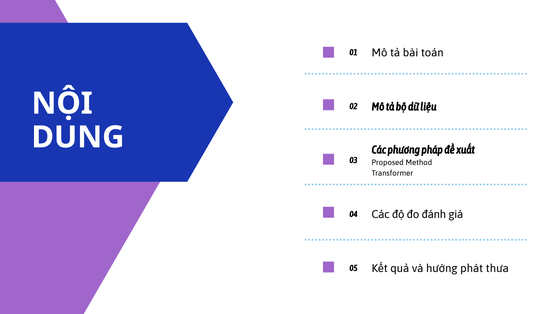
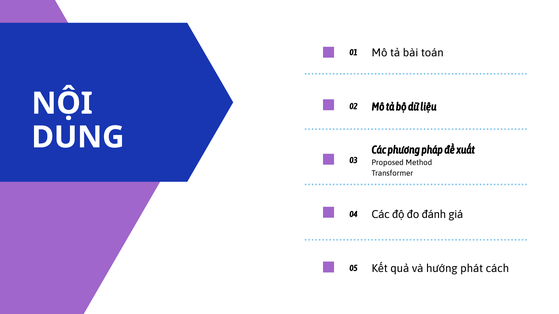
thưa: thưa -> cách (497, 269)
